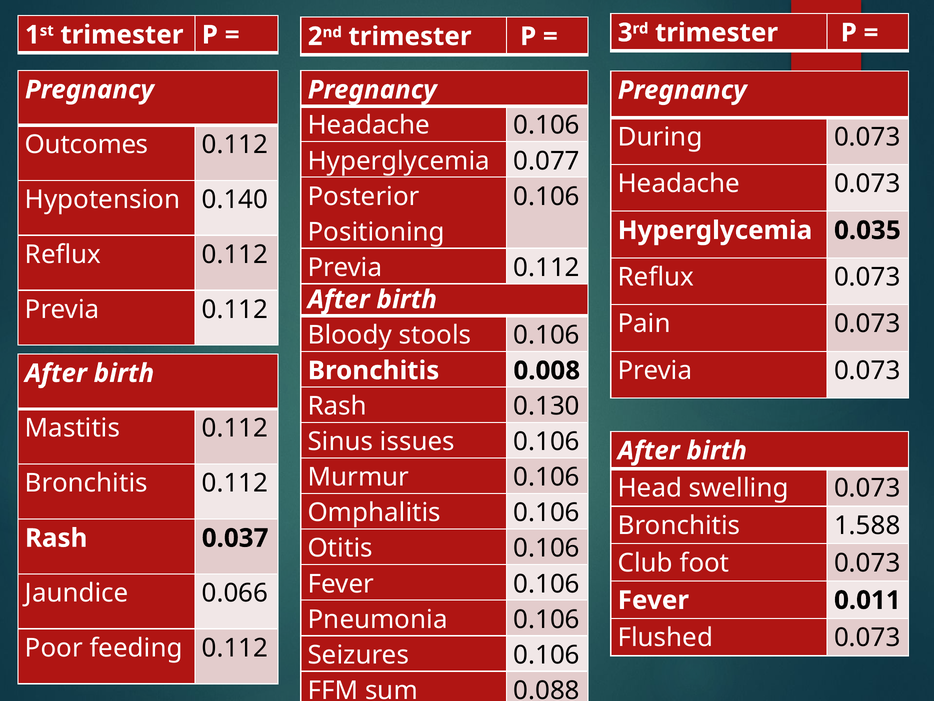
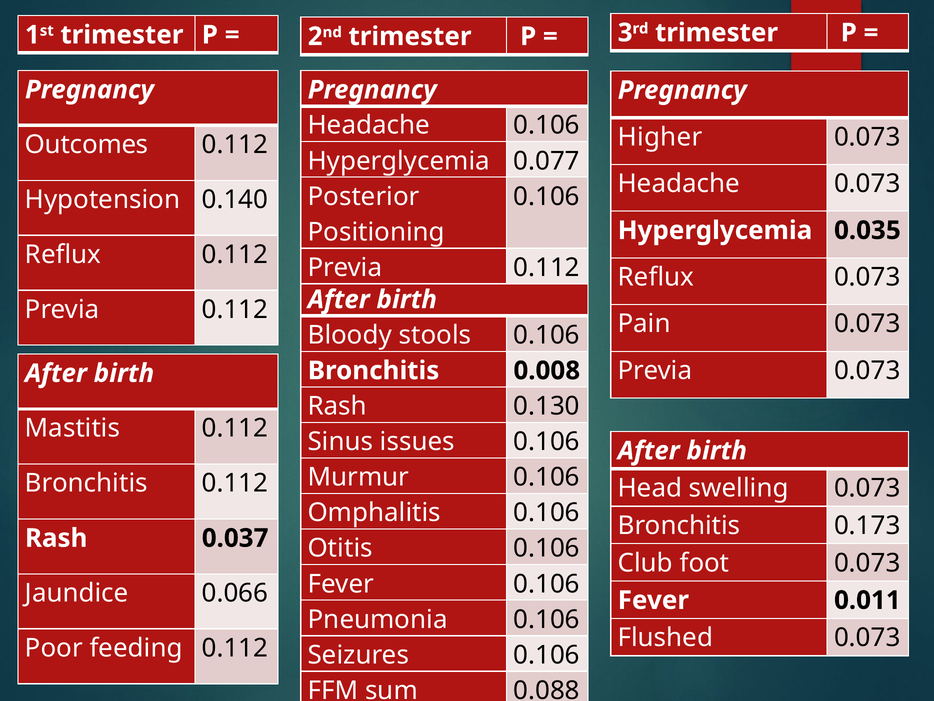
During: During -> Higher (660, 137)
1.588: 1.588 -> 0.173 (867, 525)
